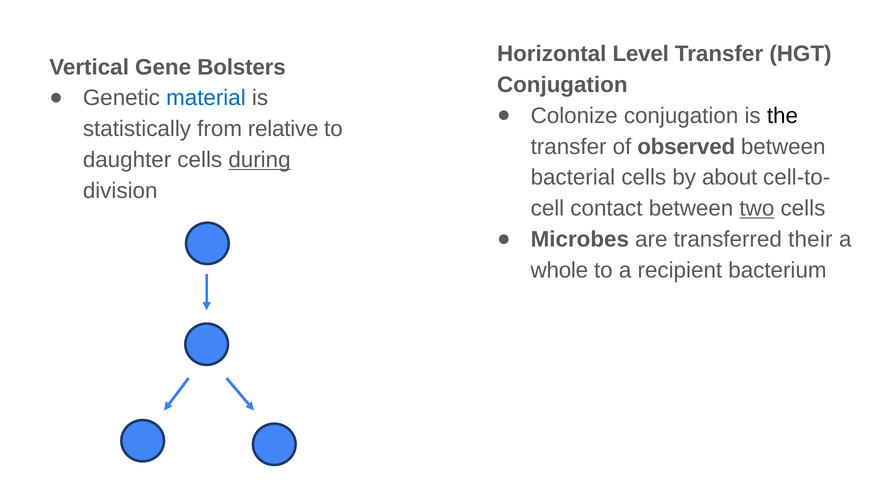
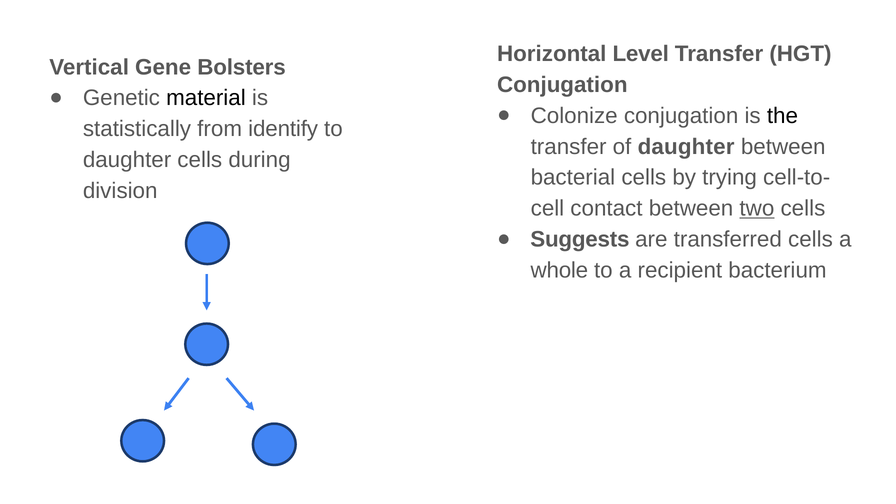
material colour: blue -> black (206, 98)
relative: relative -> identify (283, 129)
of observed: observed -> daughter (686, 147)
during underline: present -> none (259, 160)
about: about -> trying (730, 178)
Microbes: Microbes -> Suggests (580, 239)
transferred their: their -> cells (810, 239)
